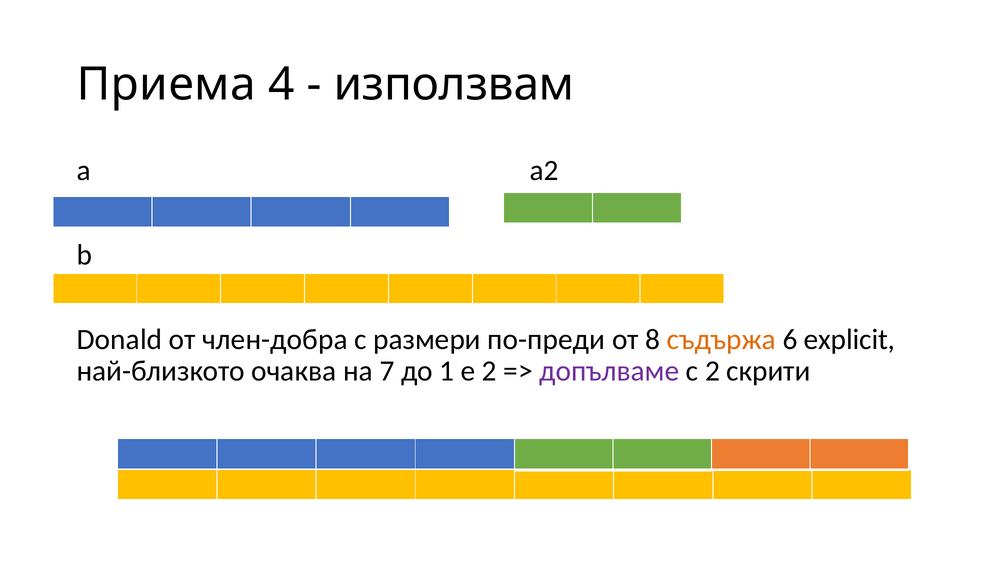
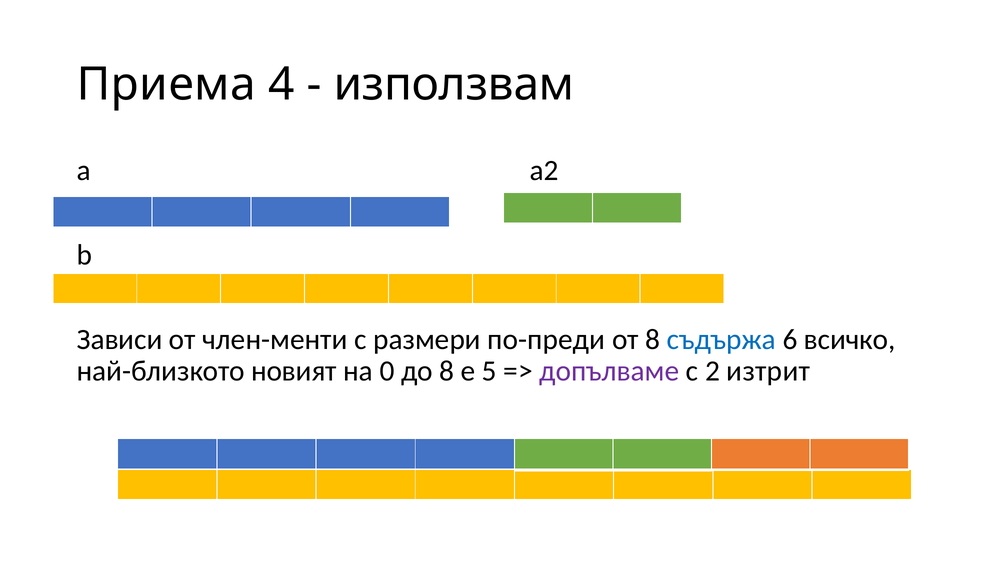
Donald: Donald -> Зависи (120, 339)
член-добра: член-добра -> член-менти (275, 339)
съдържа colour: orange -> blue (721, 339)
explicit: explicit -> всичко (850, 339)
очаква: очаква -> новият (294, 371)
7: 7 -> 0 (387, 371)
до 1: 1 -> 8 (447, 371)
е 2: 2 -> 5 (489, 371)
скрити: скрити -> изтрит (768, 371)
